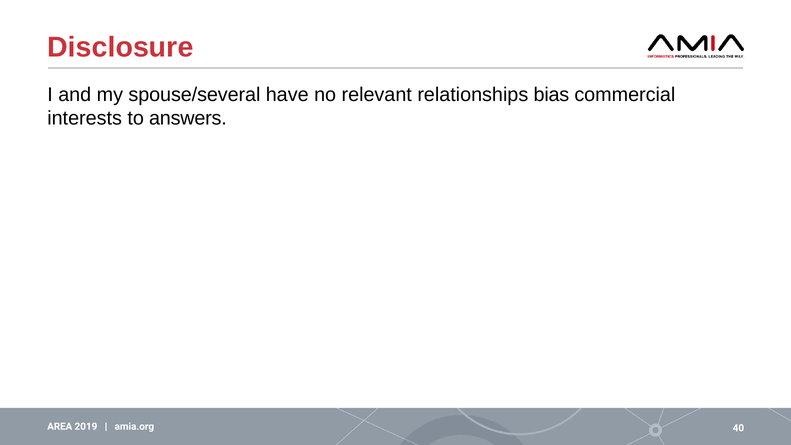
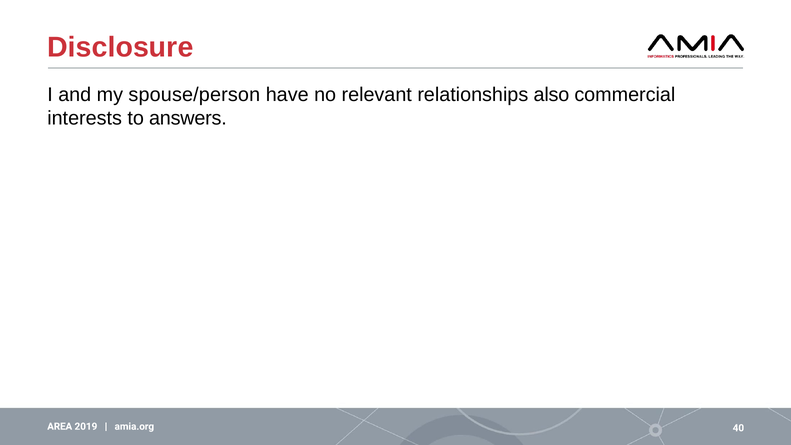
spouse/several: spouse/several -> spouse/person (194, 94)
bias: bias -> also (551, 94)
